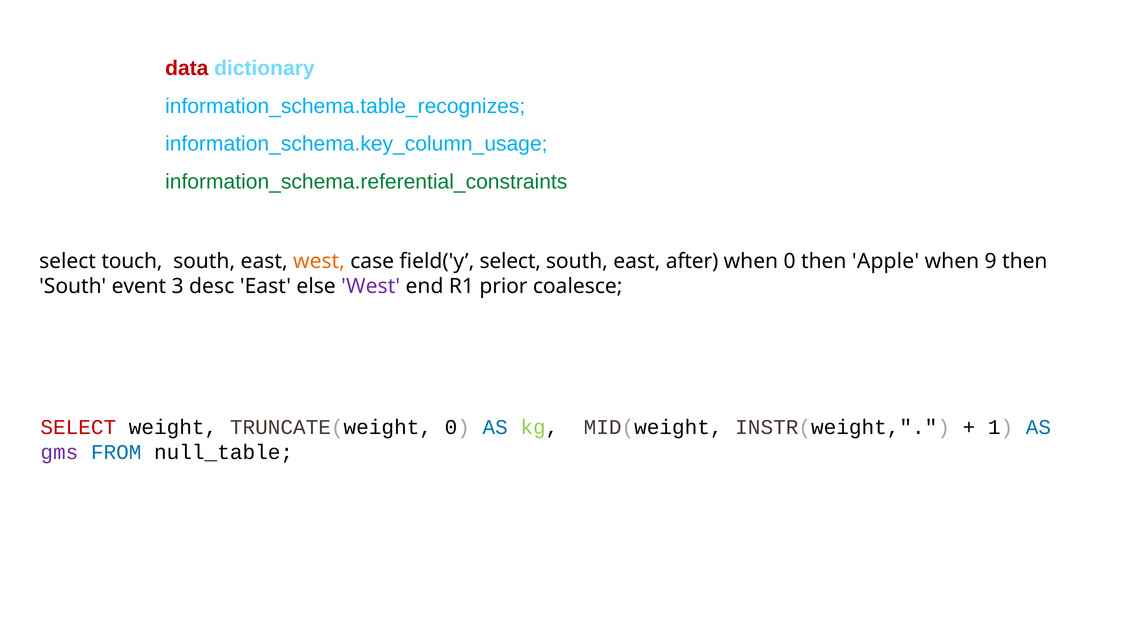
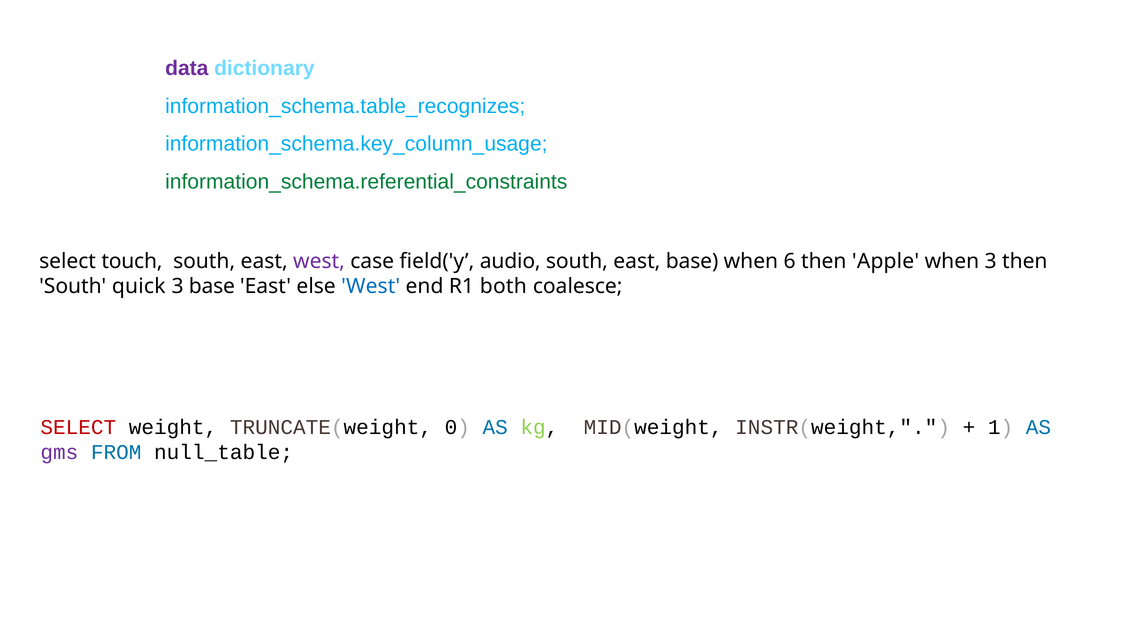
data colour: red -> purple (187, 68)
west colour: orange -> purple (319, 261)
field('y select: select -> audio (510, 261)
east after: after -> base (692, 261)
when 0: 0 -> 6 (790, 261)
when 9: 9 -> 3 (991, 261)
event: event -> quick (139, 286)
3 desc: desc -> base (212, 286)
West colour: purple -> blue (371, 286)
prior: prior -> both (503, 286)
